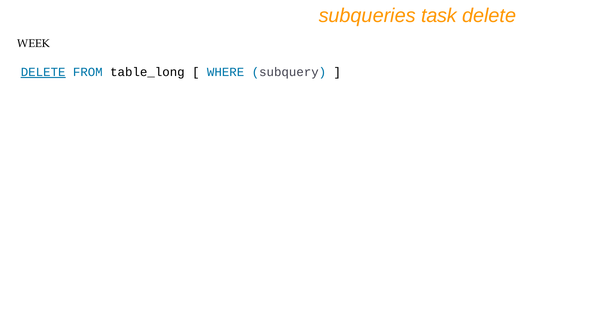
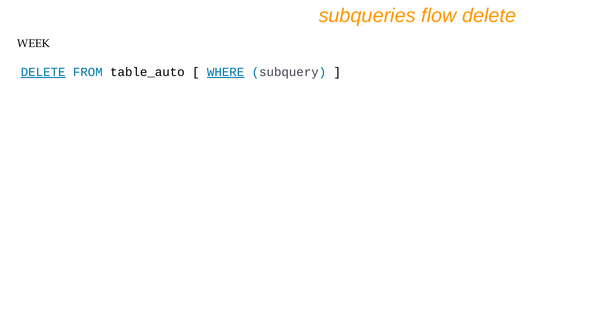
task: task -> flow (439, 15)
table_long: table_long -> table_auto (147, 72)
WHERE underline: none -> present (226, 72)
